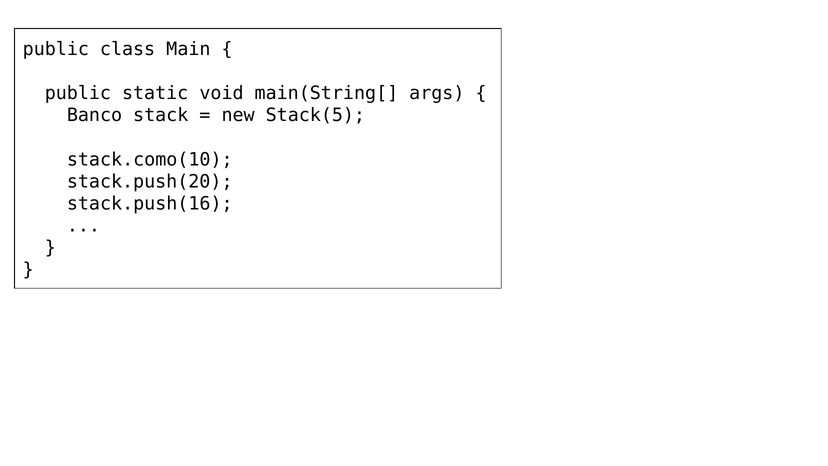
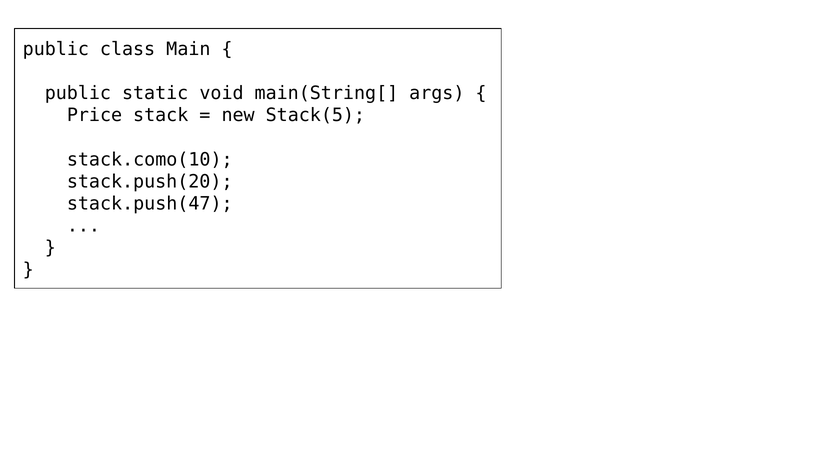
Banco: Banco -> Price (95, 115)
stack.push(16: stack.push(16 -> stack.push(47 (150, 204)
